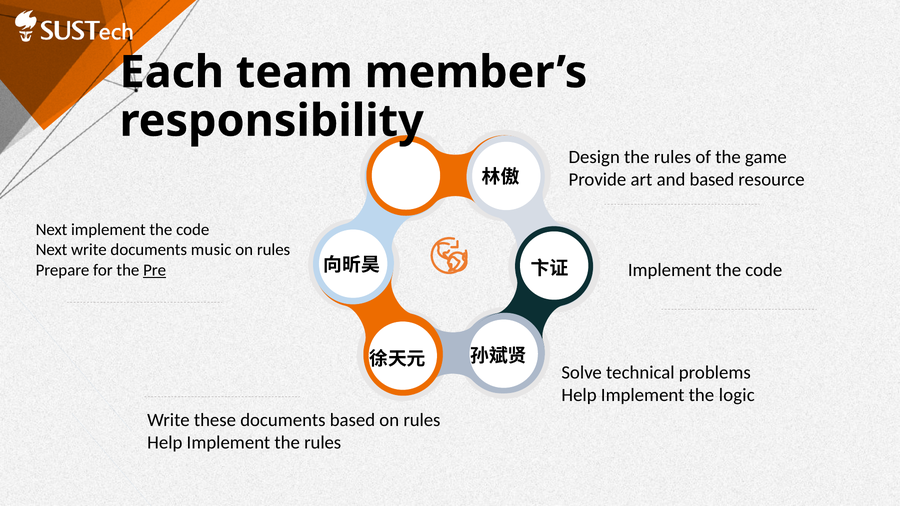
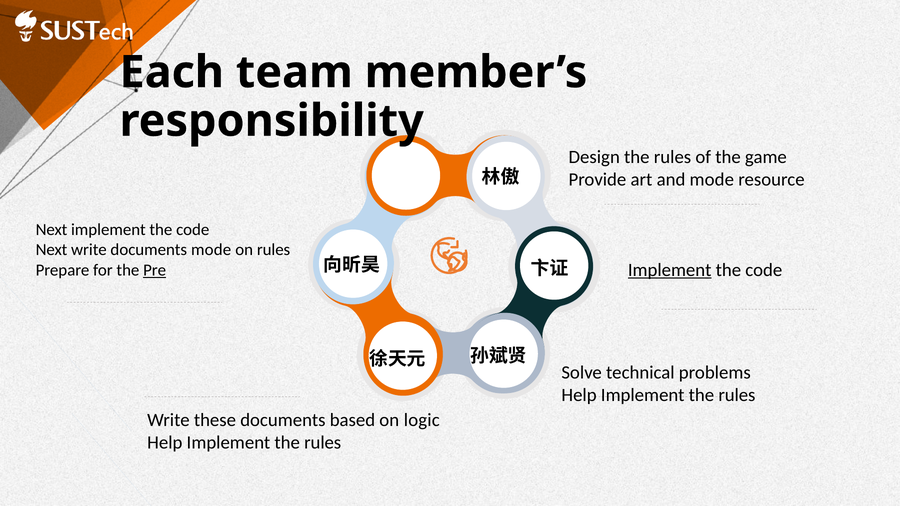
and based: based -> mode (712, 180)
documents music: music -> mode (211, 250)
Implement underline: none -> present (670, 270)
logic: logic -> rules (737, 395)
based on rules: rules -> logic (422, 420)
